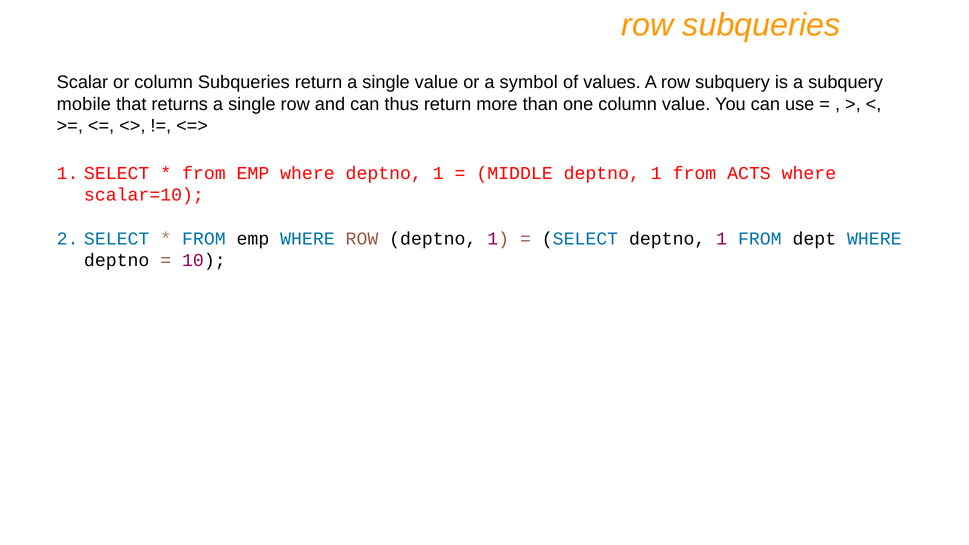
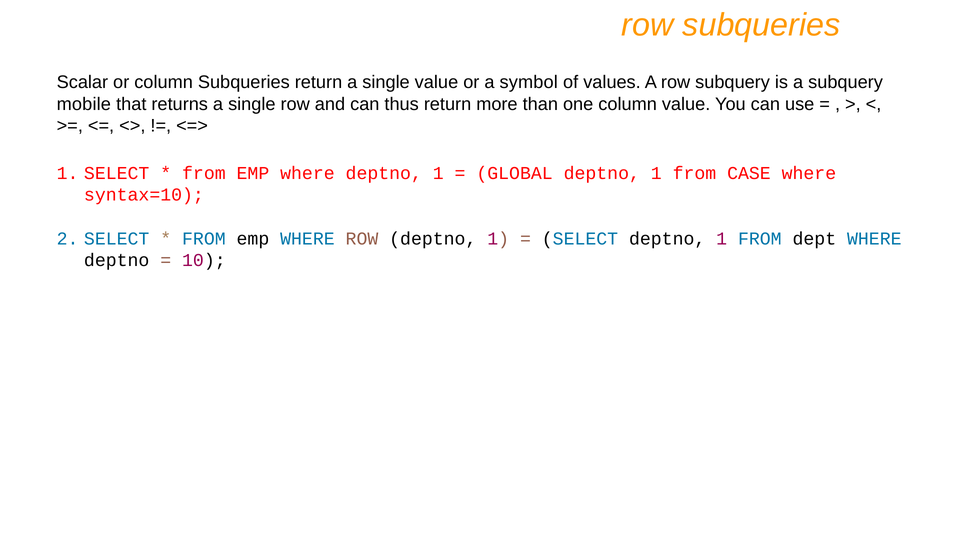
MIDDLE: MIDDLE -> GLOBAL (515, 173)
ACTS: ACTS -> CASE (749, 173)
scalar=10: scalar=10 -> syntax=10 (144, 195)
